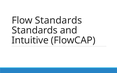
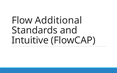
Flow Standards: Standards -> Additional (58, 20)
